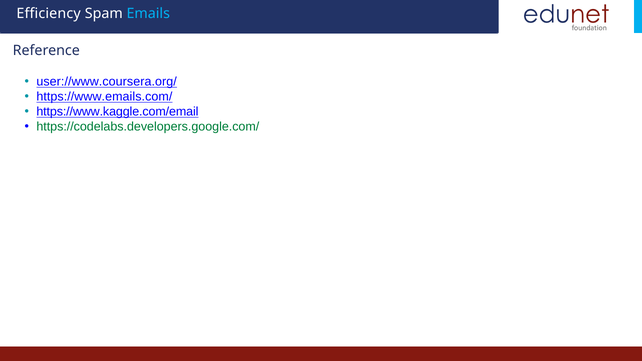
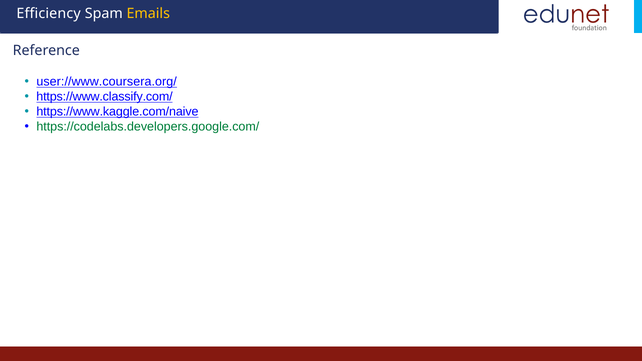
Emails colour: light blue -> yellow (148, 13)
https://www.emails.com/: https://www.emails.com/ -> https://www.classify.com/ (104, 97)
https://www.kaggle.com/email: https://www.kaggle.com/email -> https://www.kaggle.com/naive (117, 112)
